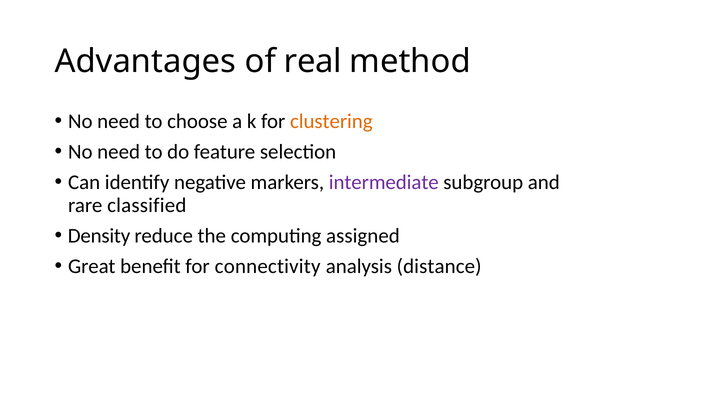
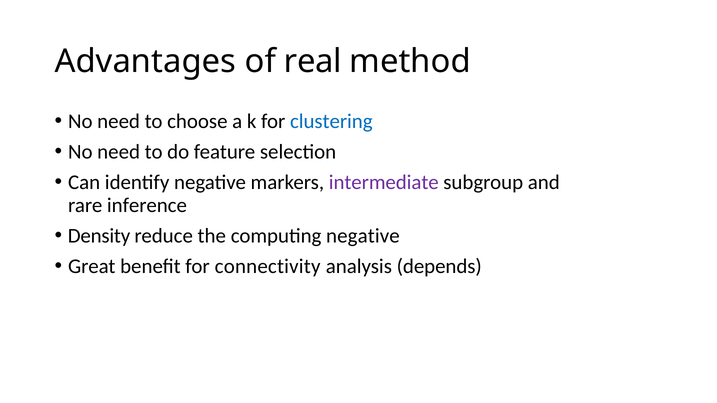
clustering colour: orange -> blue (331, 122)
classified: classified -> inference (147, 205)
computing assigned: assigned -> negative (363, 236)
distance: distance -> depends (439, 266)
